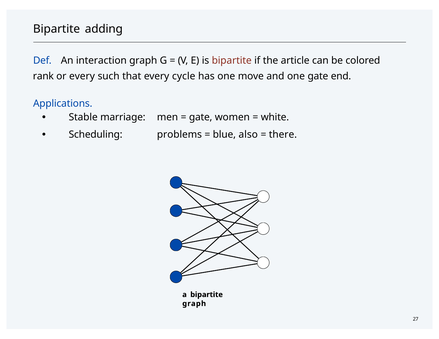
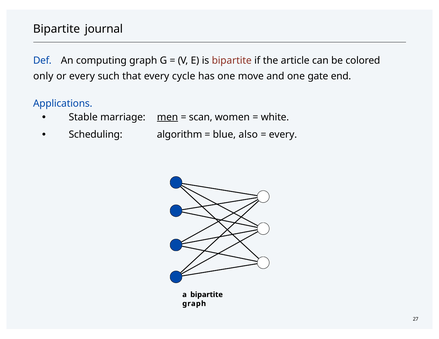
adding: adding -> journal (104, 29)
interaction: interaction -> computing (101, 60)
rank: rank -> only (43, 76)
men underline: none -> present (168, 117)
gate: gate -> scan (201, 117)
problems: problems -> algorithm (180, 135)
there: there -> every (283, 135)
